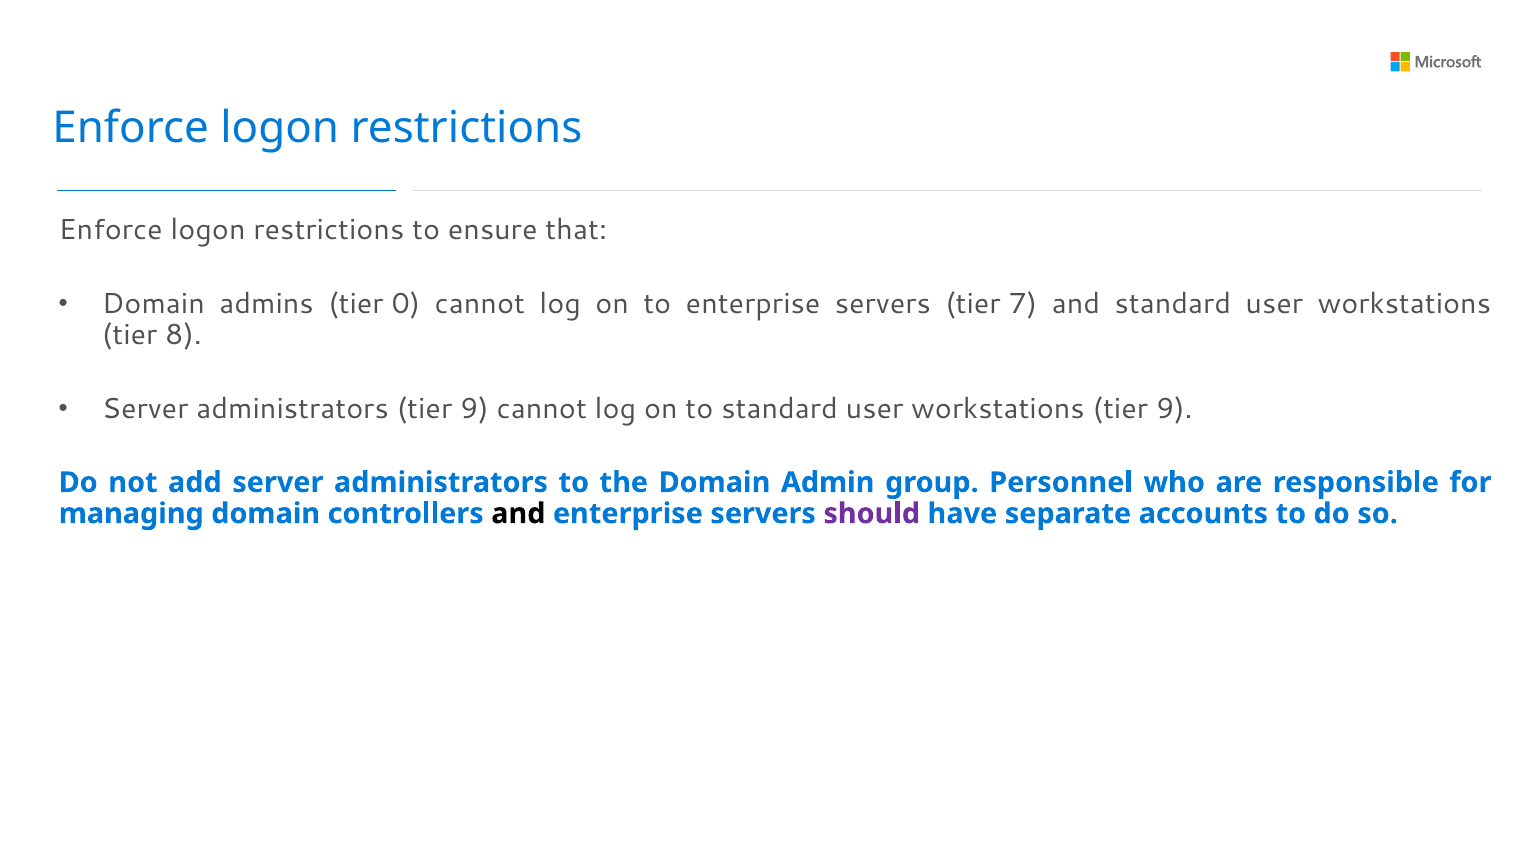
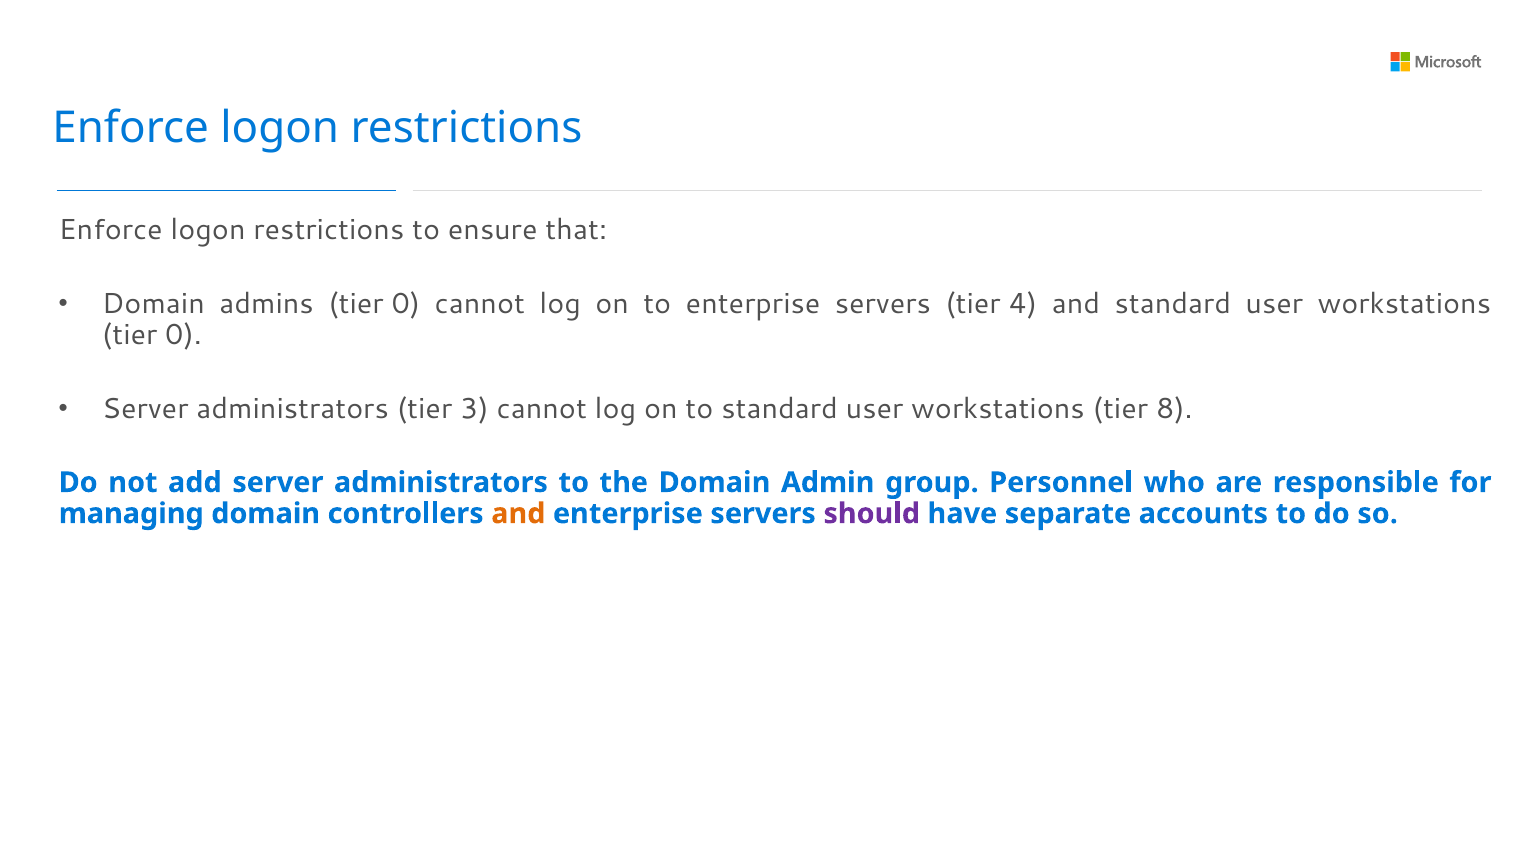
7: 7 -> 4 (1023, 304)
8: 8 -> 0 (184, 335)
administrators tier 9: 9 -> 3 (474, 409)
workstations tier 9: 9 -> 8 (1174, 409)
and colour: black -> orange (518, 514)
